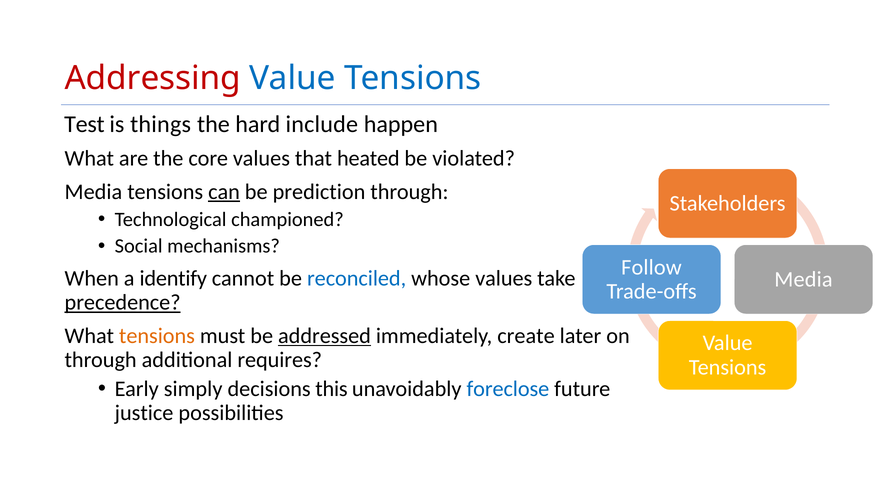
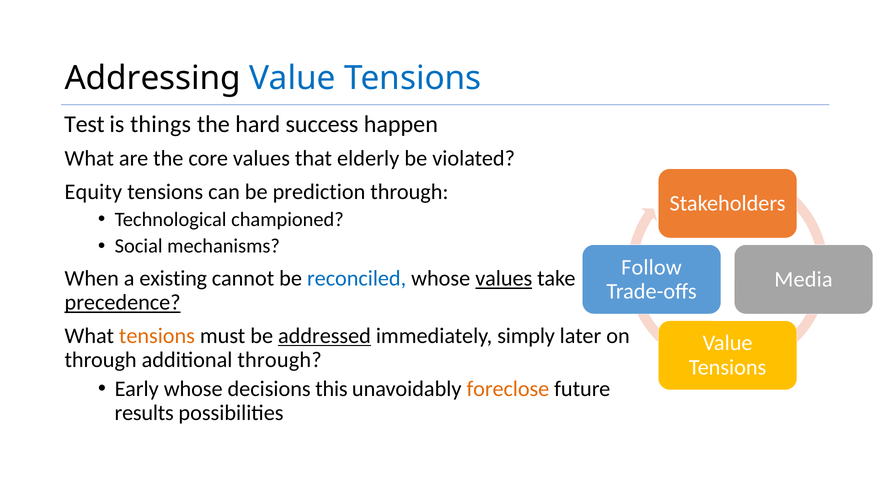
Addressing colour: red -> black (153, 78)
include: include -> success (322, 124)
heated: heated -> elderly (368, 159)
Media: Media -> Equity (93, 192)
can underline: present -> none (224, 192)
identify: identify -> existing (173, 279)
values underline: none -> present (504, 279)
create: create -> simply (526, 336)
additional requires: requires -> through (280, 360)
Early simply: simply -> whose (193, 389)
foreclose colour: blue -> orange (508, 389)
justice: justice -> results (144, 413)
